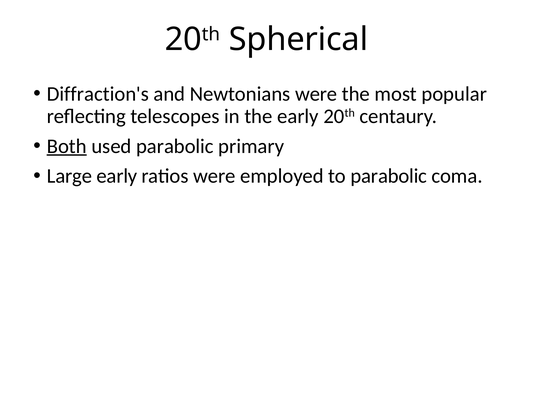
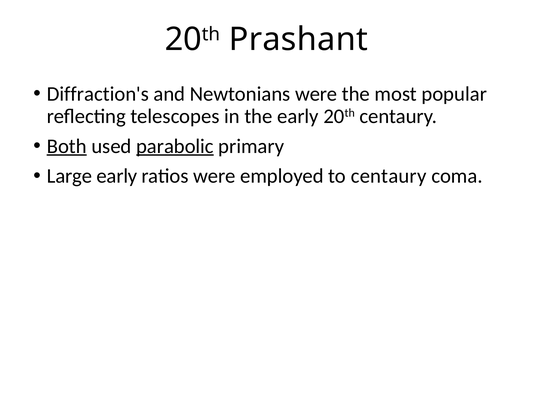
Spherical: Spherical -> Prashant (298, 39)
parabolic underline: none -> present (175, 146)
to parabolic: parabolic -> centaury (389, 176)
